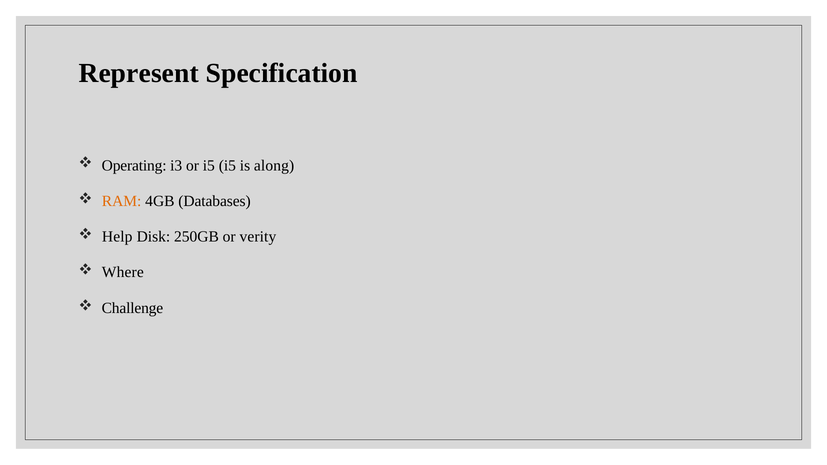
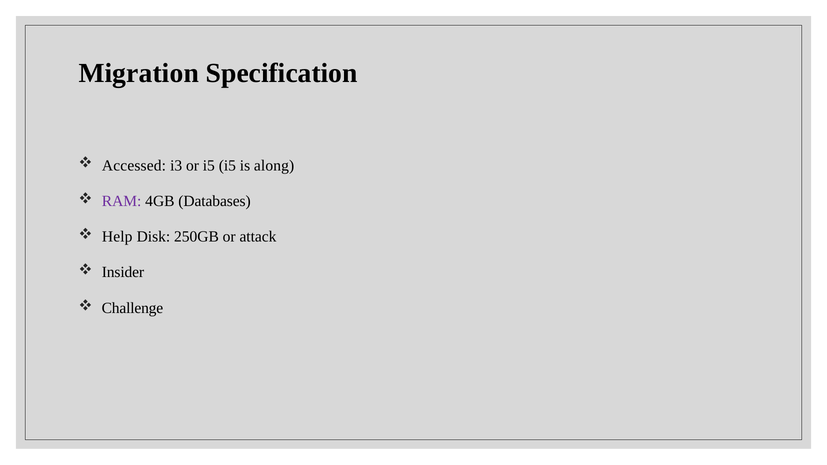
Represent: Represent -> Migration (139, 73)
Operating: Operating -> Accessed (134, 165)
RAM colour: orange -> purple (122, 201)
verity: verity -> attack (258, 237)
Where: Where -> Insider (123, 272)
